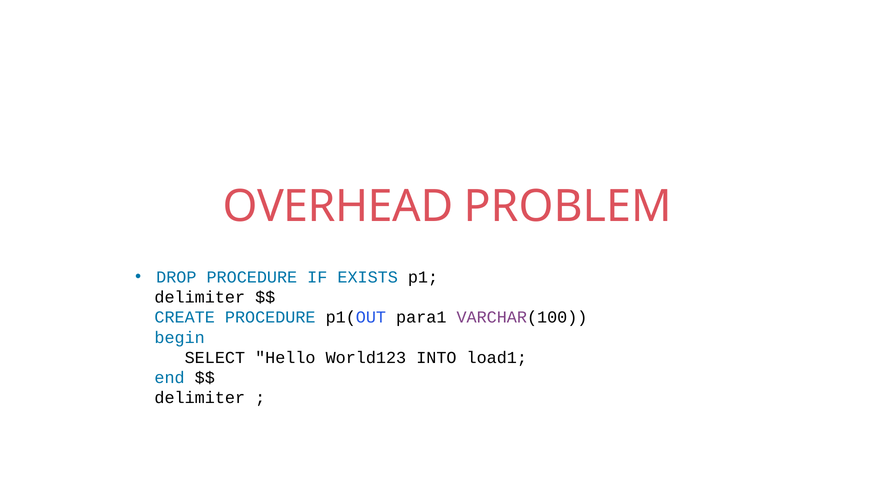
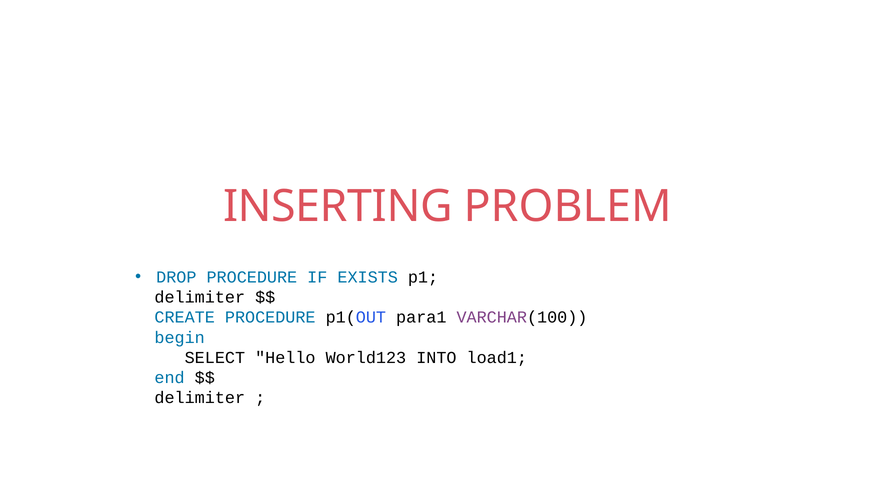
OVERHEAD: OVERHEAD -> INSERTING (338, 207)
